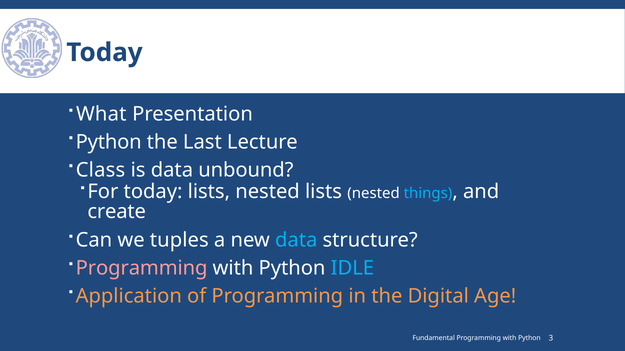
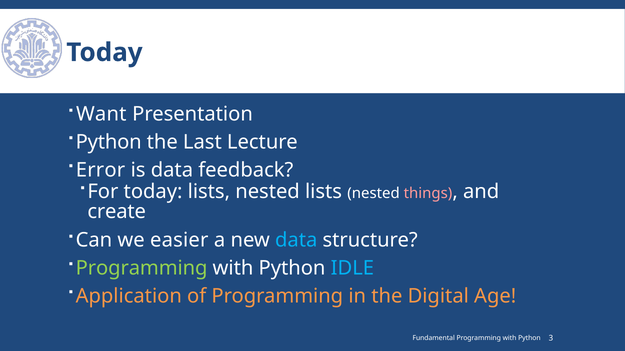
What: What -> Want (101, 115)
Class: Class -> Error (101, 170)
unbound: unbound -> feedback (246, 170)
things colour: light blue -> pink (428, 194)
tuples: tuples -> easier (179, 241)
Programming colour: pink -> light green (142, 269)
